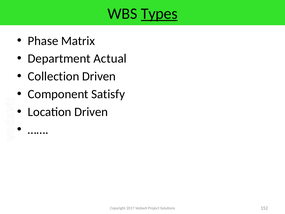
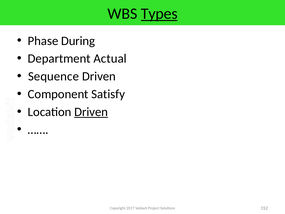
Matrix: Matrix -> During (78, 41)
Collection: Collection -> Sequence (53, 76)
Driven underline: none -> present (91, 112)
